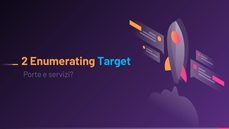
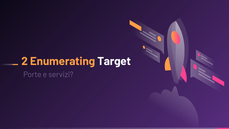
Target colour: light blue -> white (114, 61)
